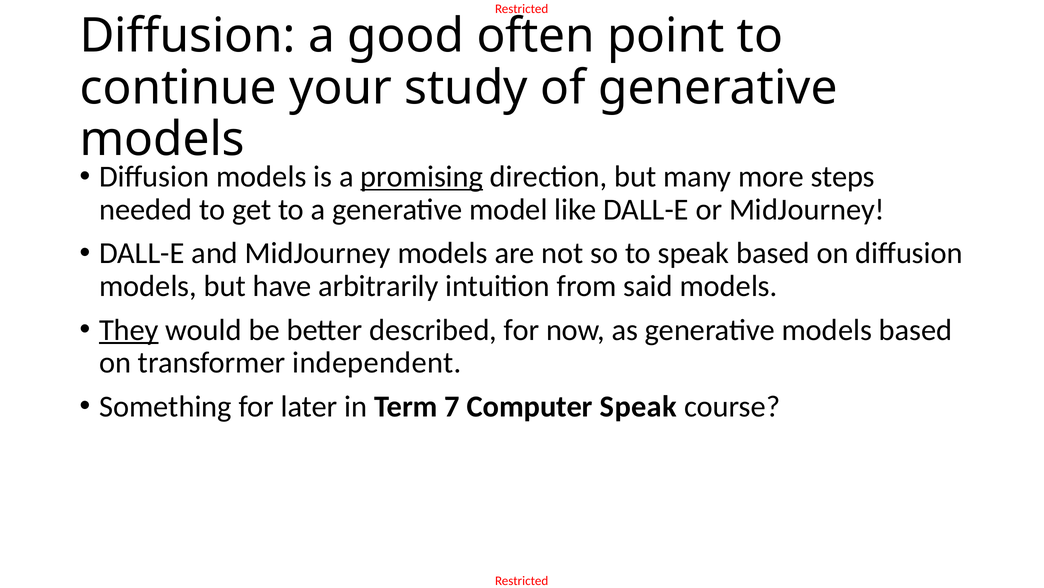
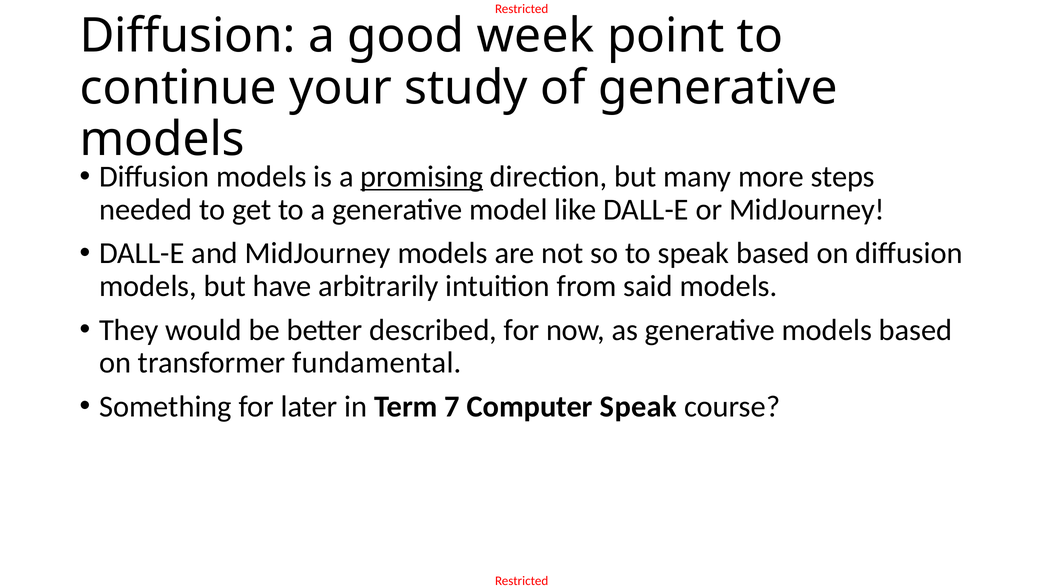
often: often -> week (535, 36)
They underline: present -> none (129, 330)
independent: independent -> fundamental (377, 362)
